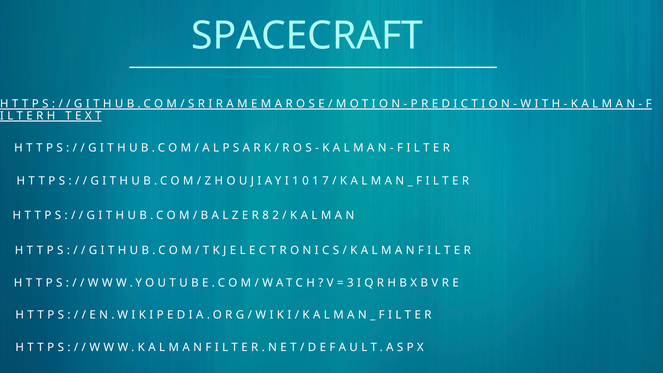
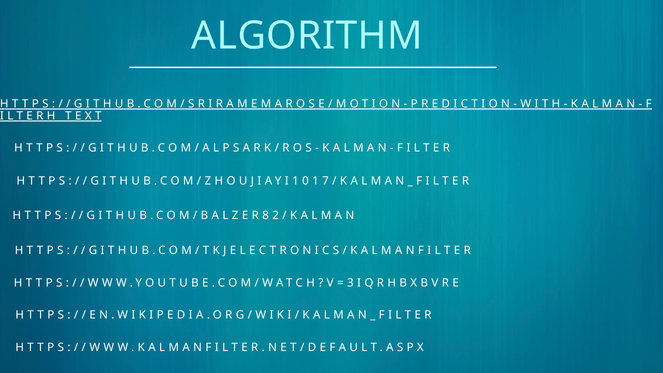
SPACECRAFT: SPACECRAFT -> ALGORITHM (307, 36)
